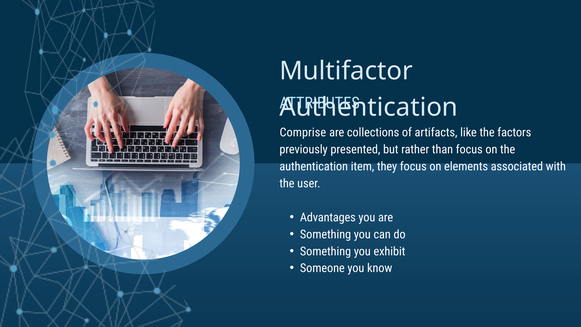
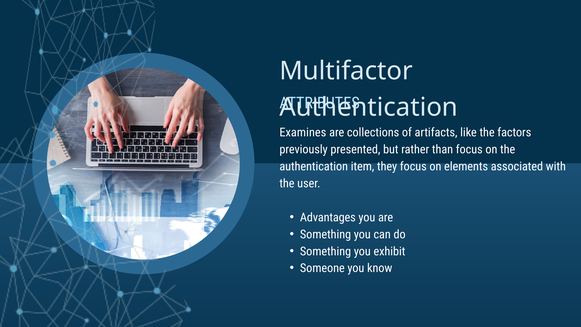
Comprise: Comprise -> Examines (303, 133)
